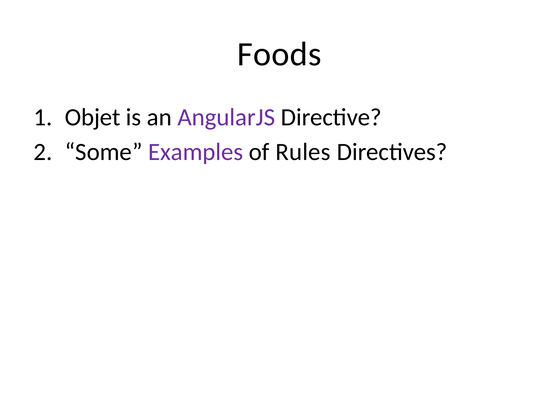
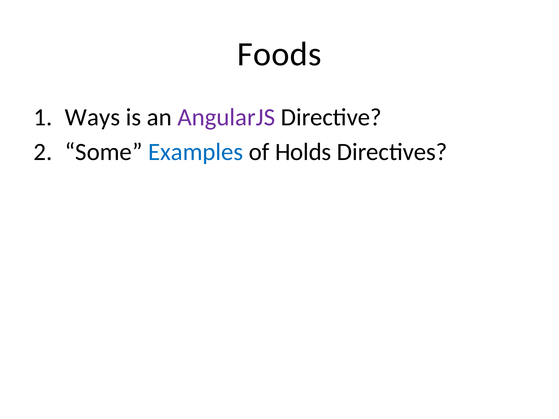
Objet: Objet -> Ways (93, 117)
Examples colour: purple -> blue (196, 152)
Rules: Rules -> Holds (303, 152)
